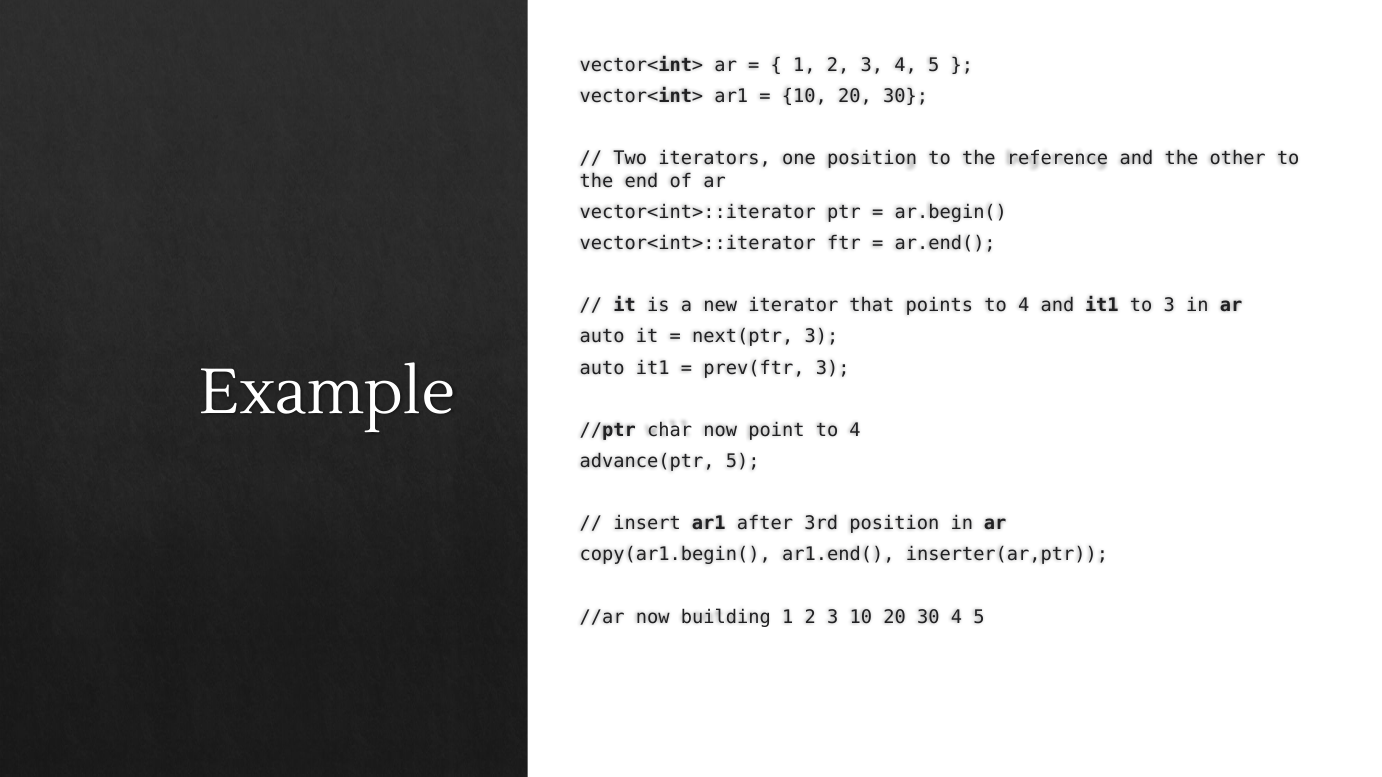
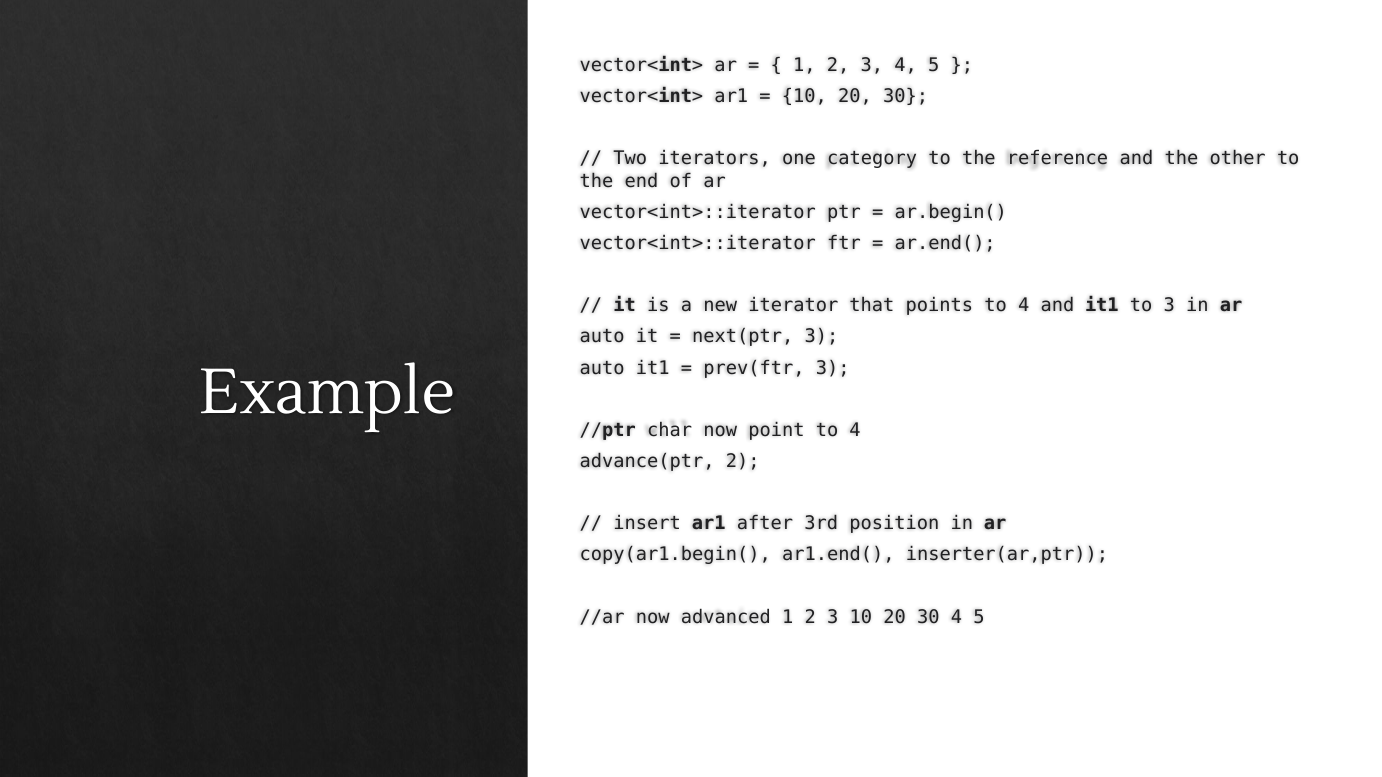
one position: position -> category (872, 159)
advance(ptr 5: 5 -> 2 (743, 462)
building: building -> advanced (726, 617)
